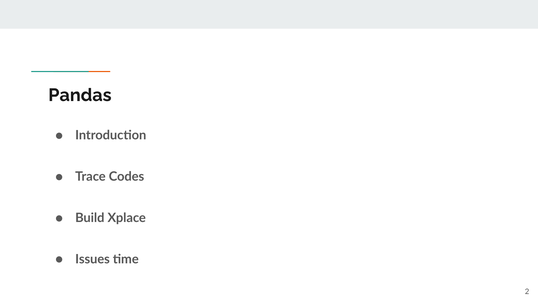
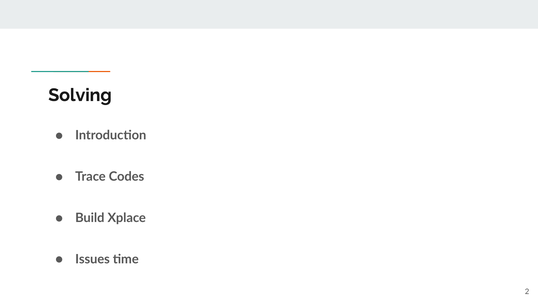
Pandas: Pandas -> Solving (80, 95)
